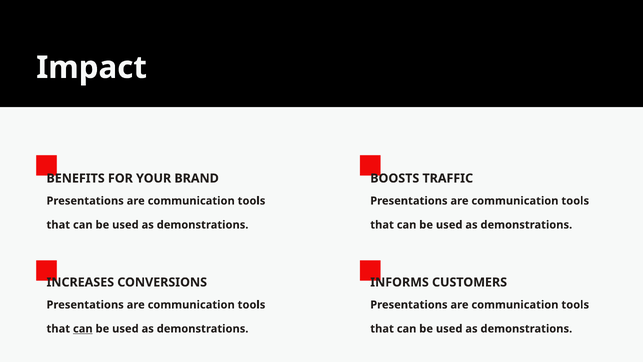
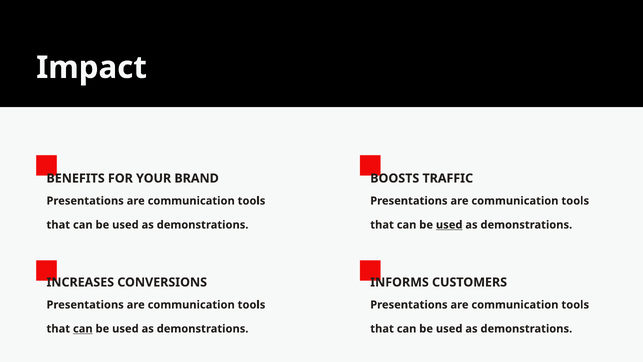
used underline: none -> present (449, 225)
